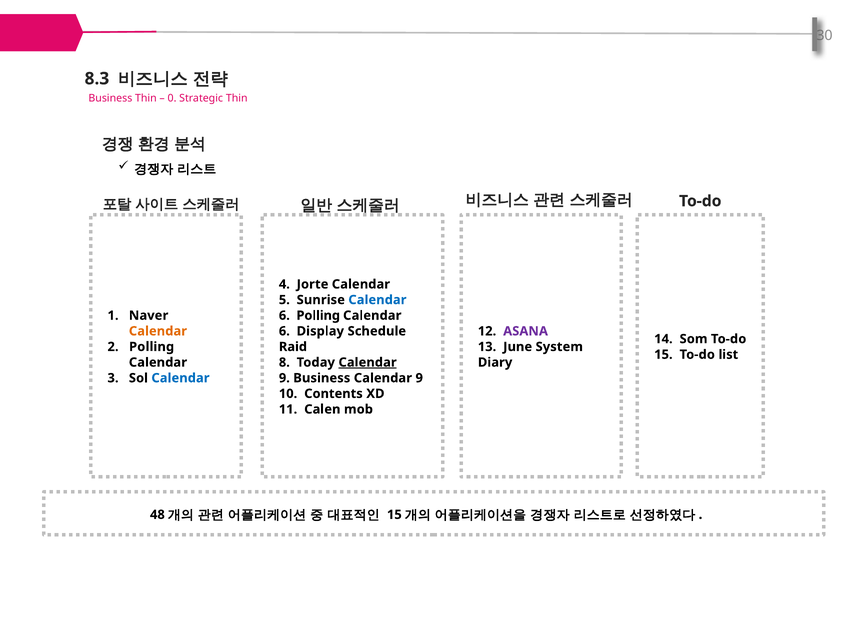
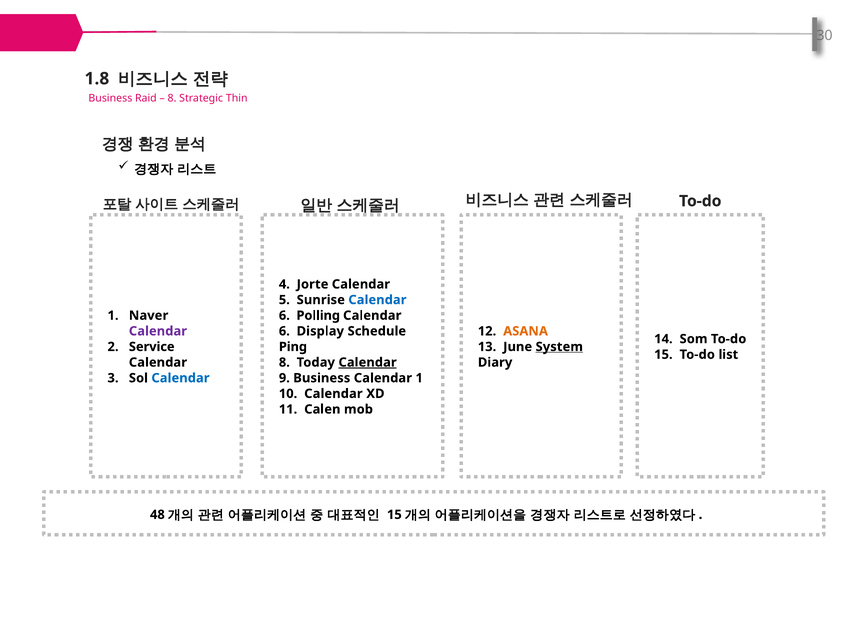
8.3: 8.3 -> 1.8 (97, 79)
Business Thin: Thin -> Raid (146, 99)
0: 0 -> 8 (172, 99)
Calendar colour: orange -> purple (158, 331)
ASANA colour: purple -> orange (526, 331)
2 Polling: Polling -> Service (152, 347)
Raid: Raid -> Ping (293, 347)
System underline: none -> present (559, 347)
Business Calendar 9: 9 -> 1 (419, 378)
10 Contents: Contents -> Calendar (333, 394)
